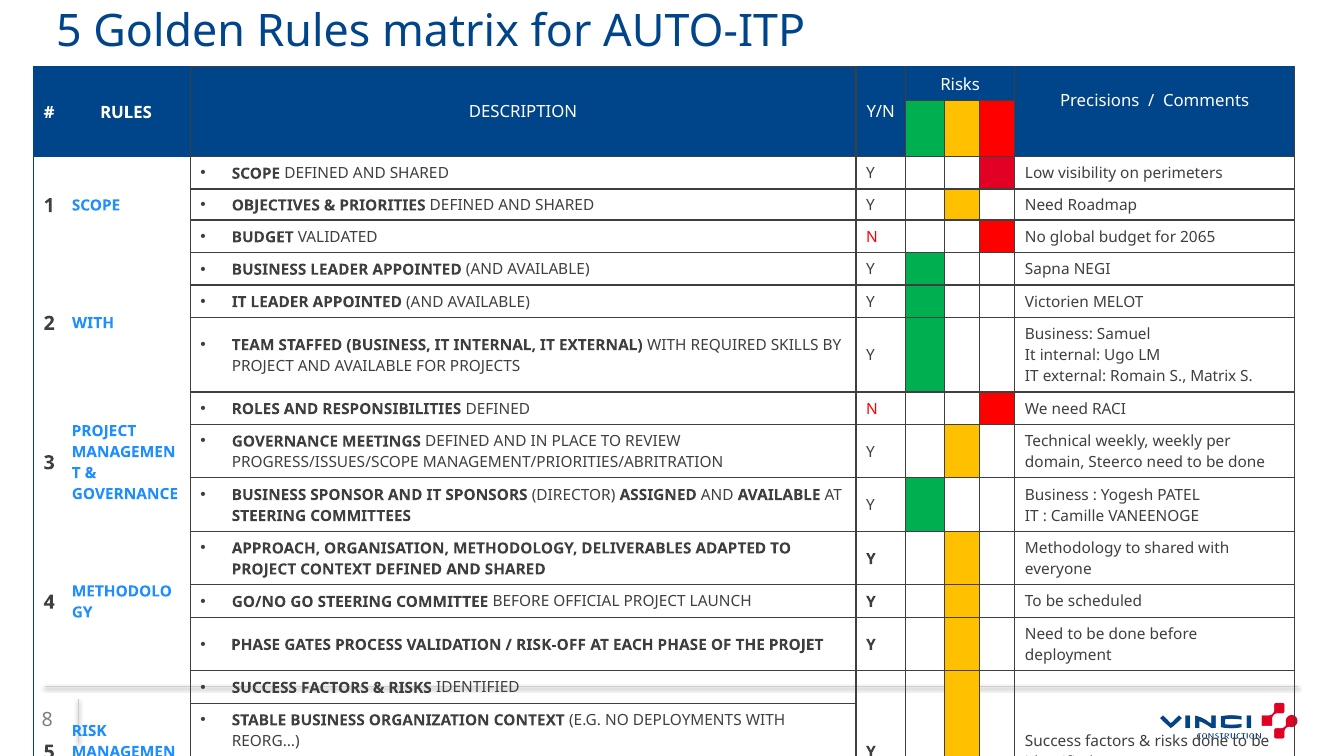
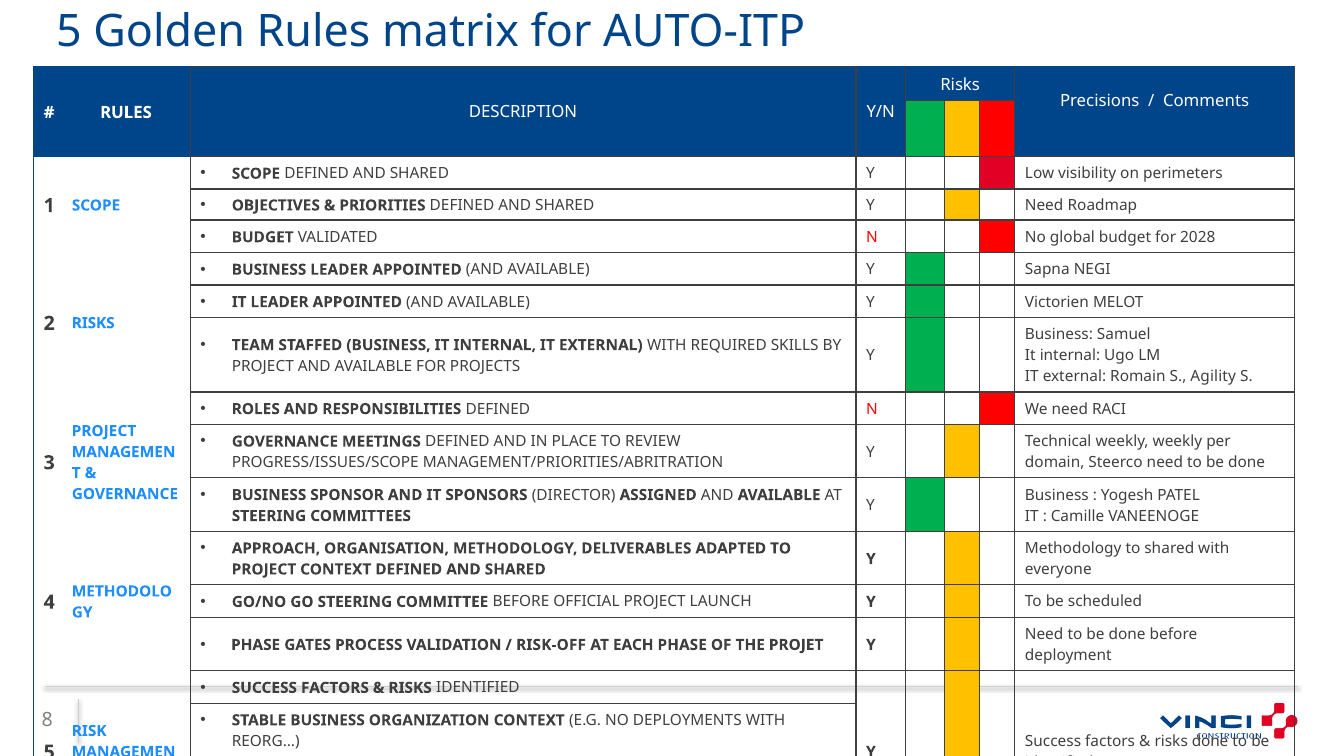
2065: 2065 -> 2028 (1198, 237)
2 WITH: WITH -> RISKS (93, 323)
S Matrix: Matrix -> Agility (1213, 376)
